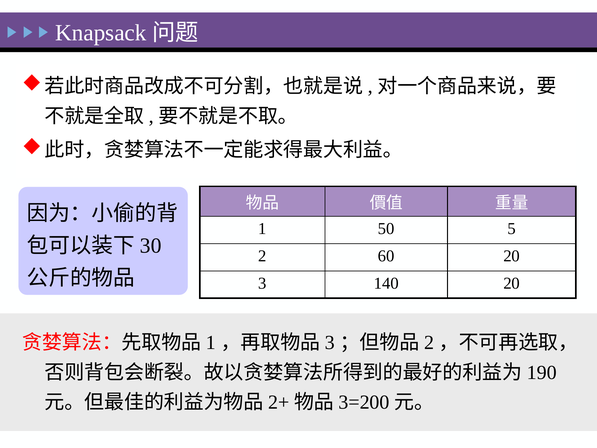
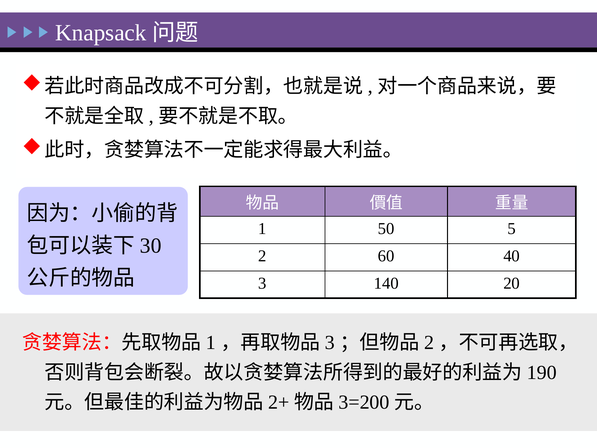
60 20: 20 -> 40 (512, 256)
